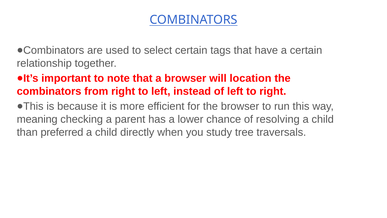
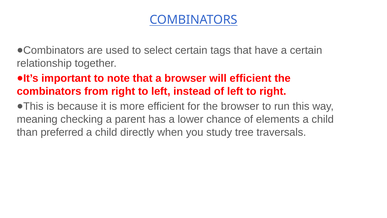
will location: location -> efficient (251, 78)
resolving: resolving -> elements (278, 119)
